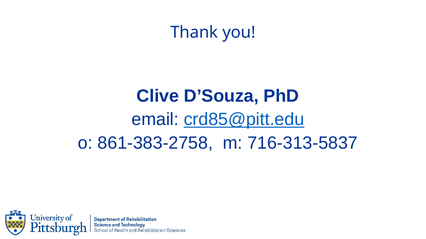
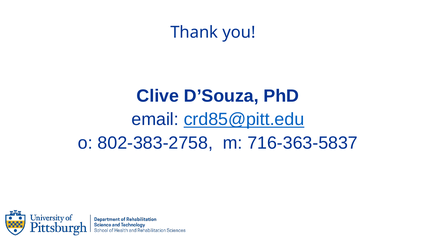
861-383-2758: 861-383-2758 -> 802-383-2758 (155, 143)
716-313-5837: 716-313-5837 -> 716-363-5837 (303, 143)
